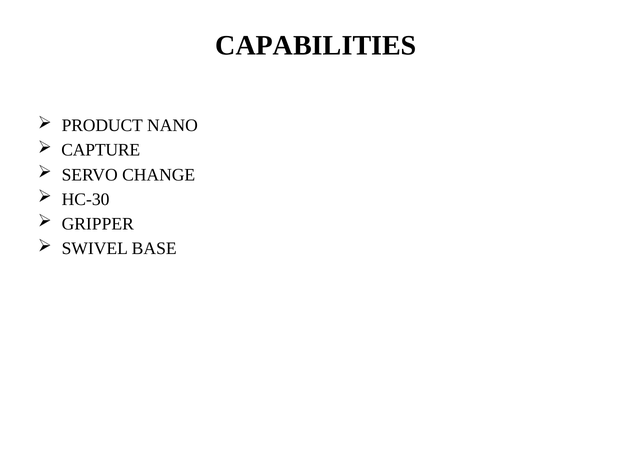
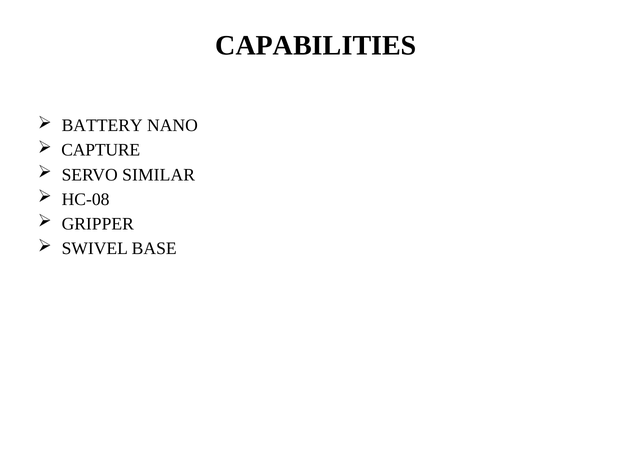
PRODUCT: PRODUCT -> BATTERY (102, 126)
CHANGE: CHANGE -> SIMILAR (159, 175)
HC-30: HC-30 -> HC-08 (86, 199)
